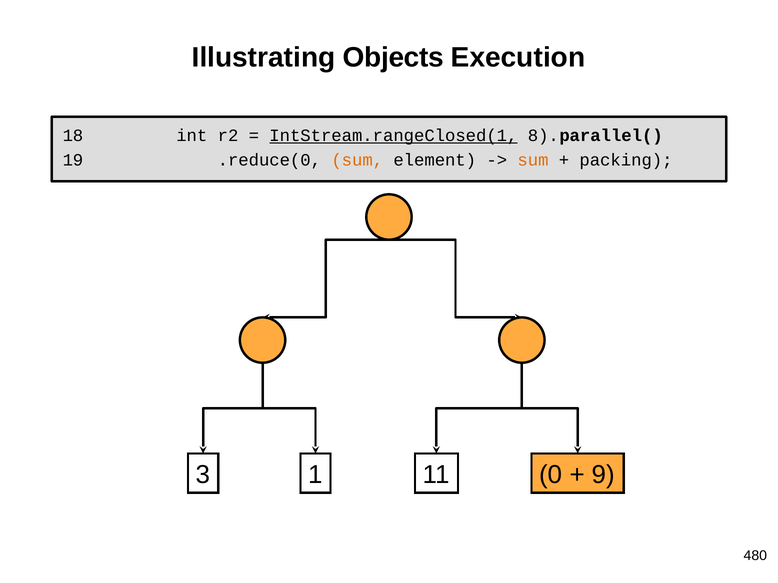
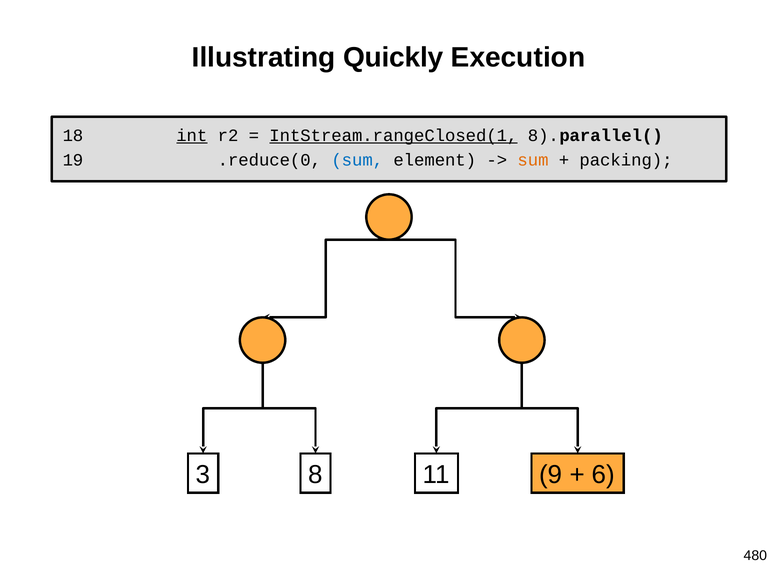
Objects: Objects -> Quickly (393, 57)
int underline: none -> present (192, 136)
sum colour: orange -> blue (357, 160)
1: 1 -> 8 (315, 475)
0: 0 -> 9 (551, 475)
9: 9 -> 6 (603, 475)
